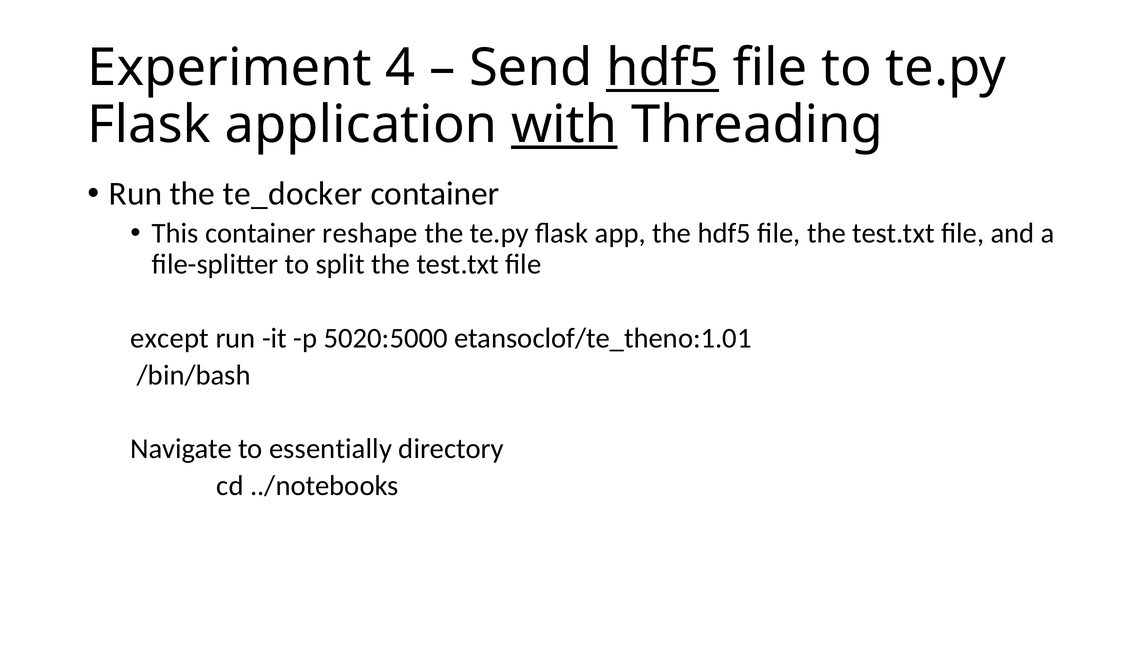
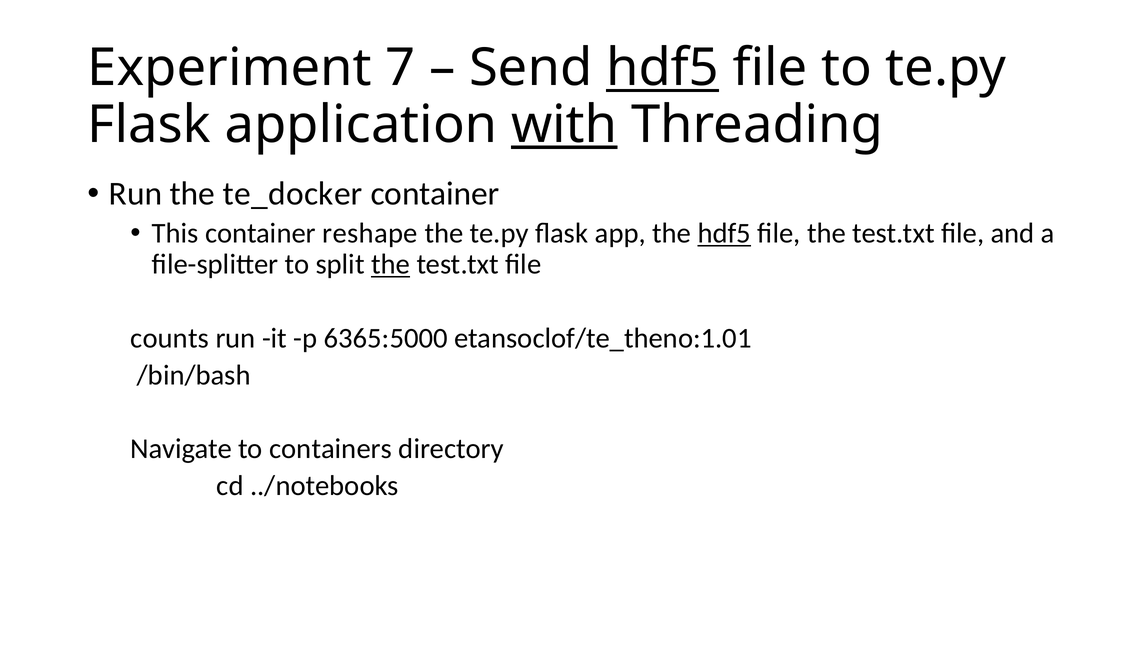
4: 4 -> 7 (400, 68)
hdf5 underline: none -> present (724, 233)
the underline: none -> present (391, 264)
except: except -> counts (170, 338)
5020:5000: 5020:5000 -> 6365:5000 (386, 338)
essentially: essentially -> containers (331, 449)
